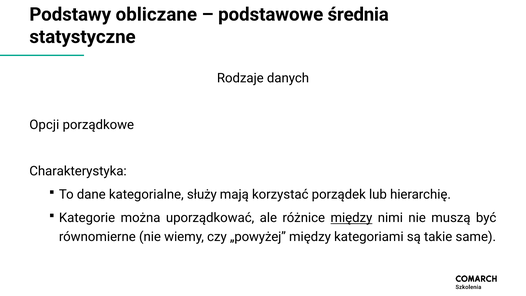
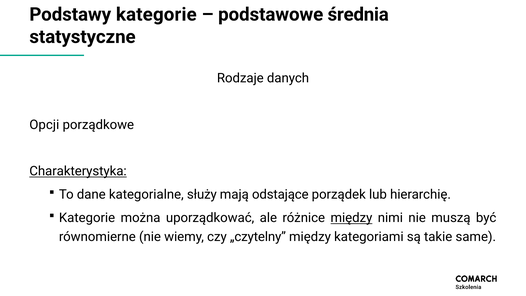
Podstawy obliczane: obliczane -> kategorie (156, 14)
Charakterystyka underline: none -> present (78, 171)
korzystać: korzystać -> odstające (280, 195)
„powyżej: „powyżej -> „czytelny (258, 237)
